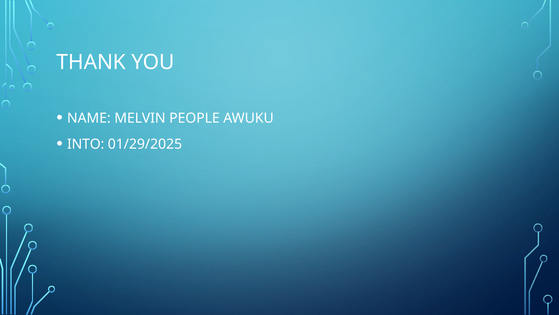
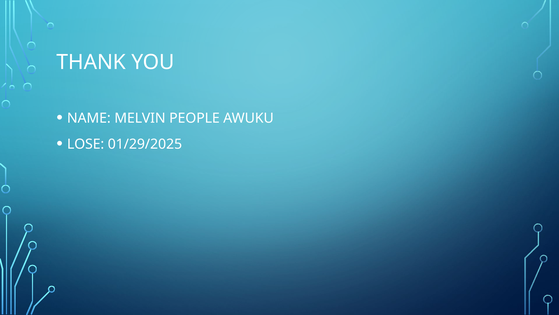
INTO: INTO -> LOSE (86, 144)
